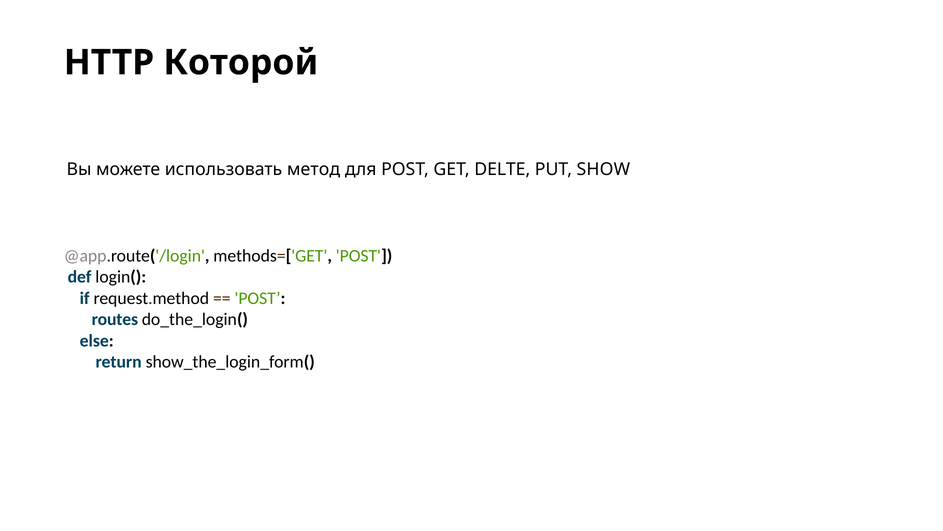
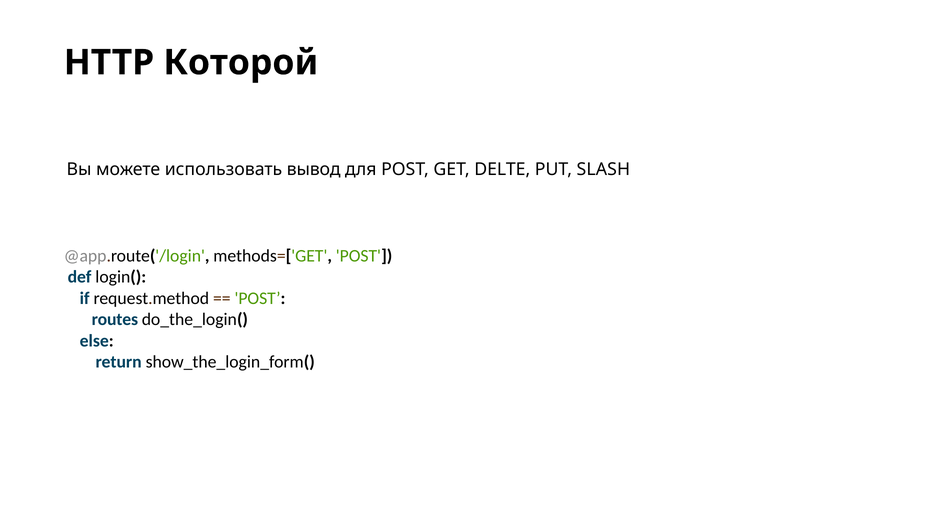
метод: метод -> вывод (314, 169)
SHOW: SHOW -> SLASH (603, 169)
